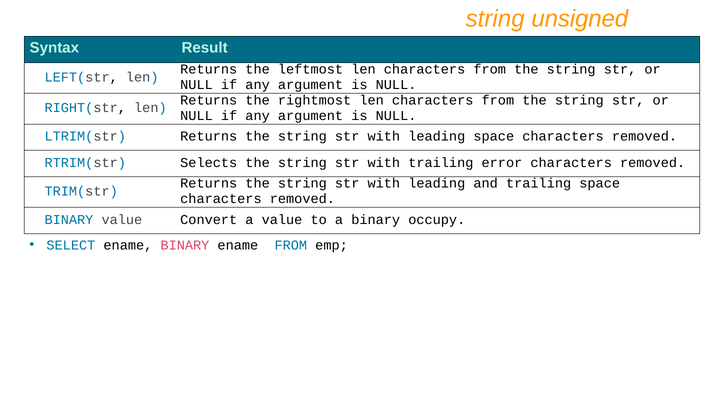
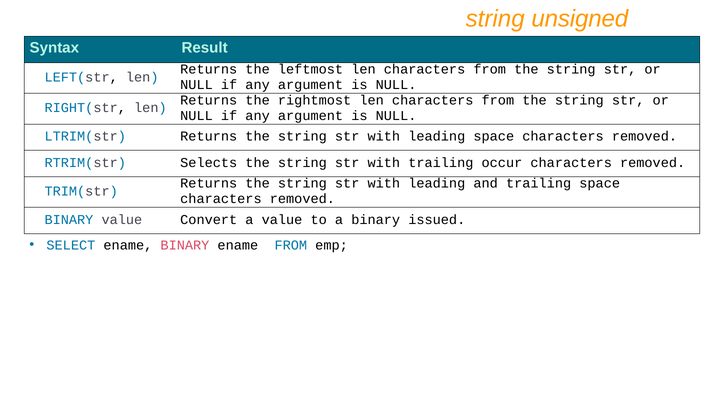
error: error -> occur (502, 163)
occupy: occupy -> issued (437, 220)
